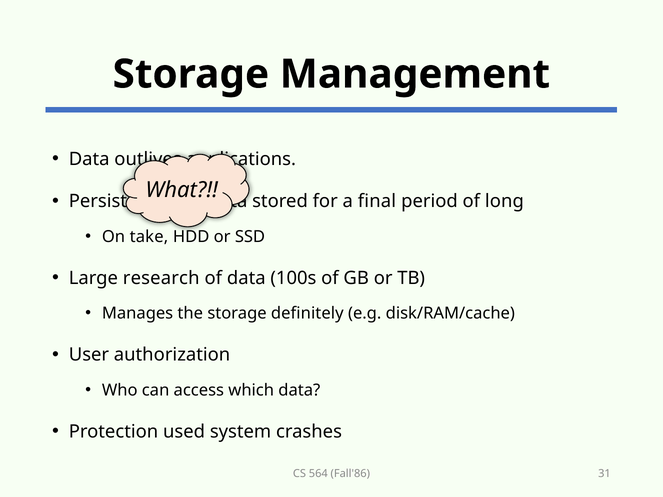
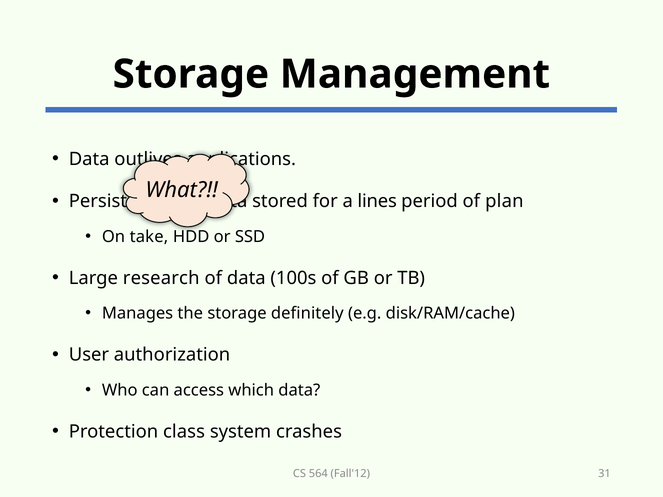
final: final -> lines (377, 201)
long: long -> plan (504, 201)
used: used -> class (184, 432)
Fall'86: Fall'86 -> Fall'12 (350, 474)
